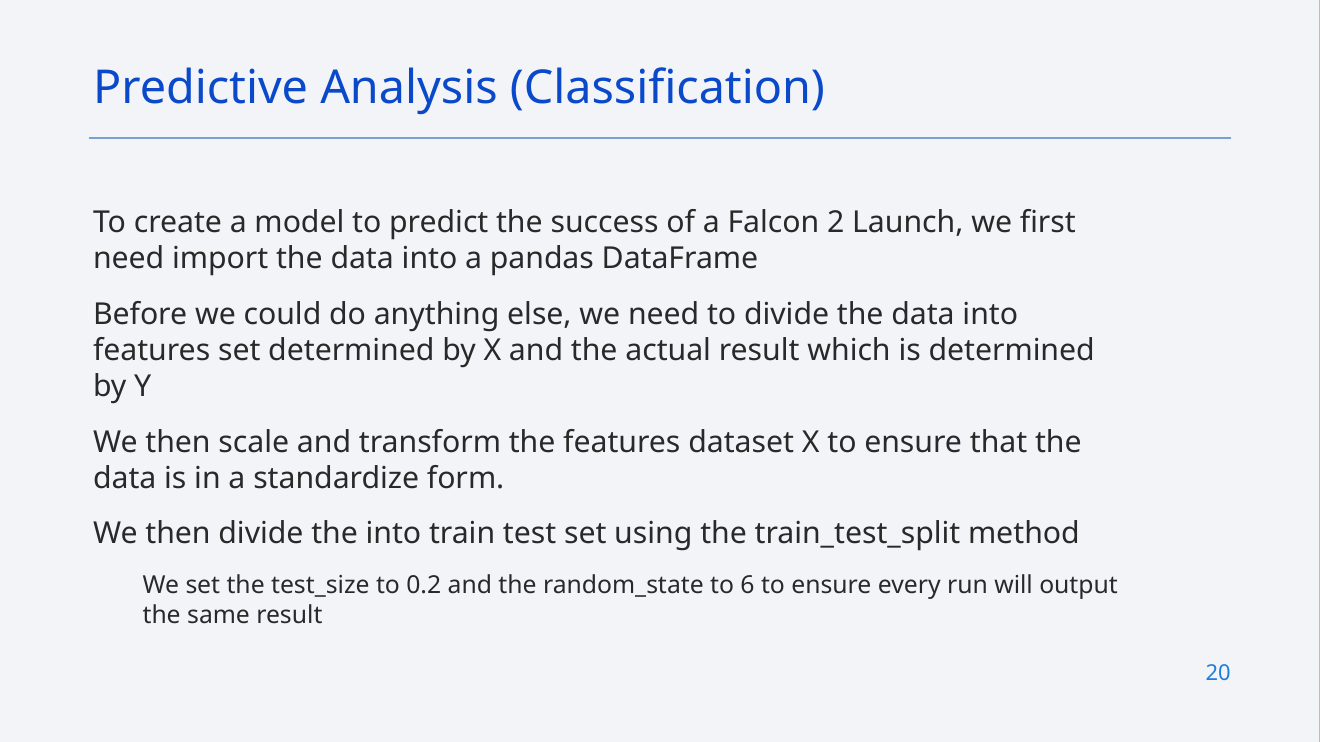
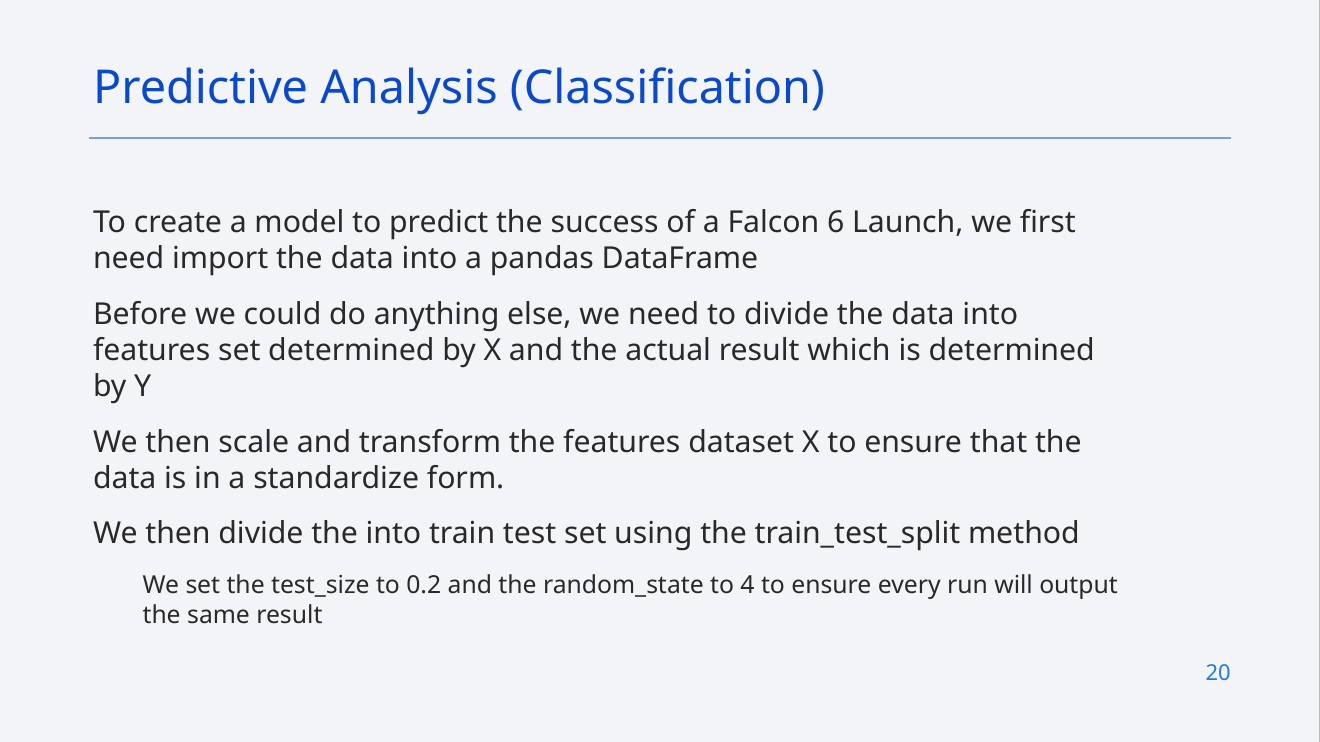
2: 2 -> 6 (836, 223)
6: 6 -> 4 (748, 586)
